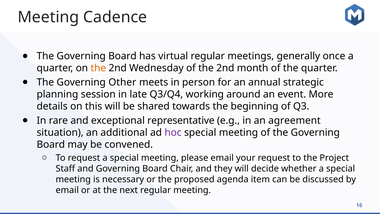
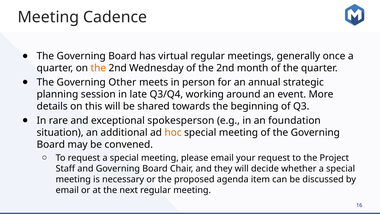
representative: representative -> spokesperson (181, 120)
agreement: agreement -> foundation (294, 120)
hoc colour: purple -> orange (173, 132)
